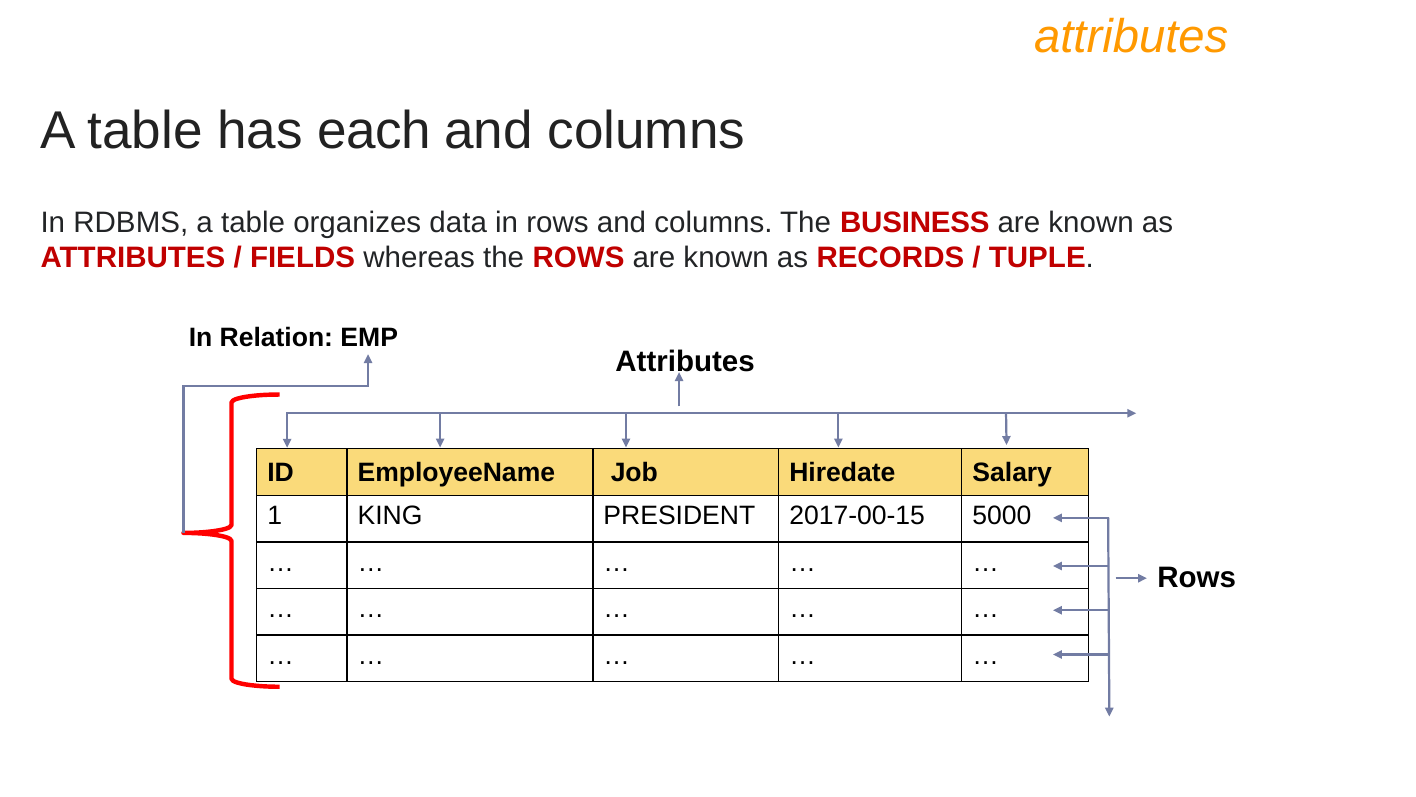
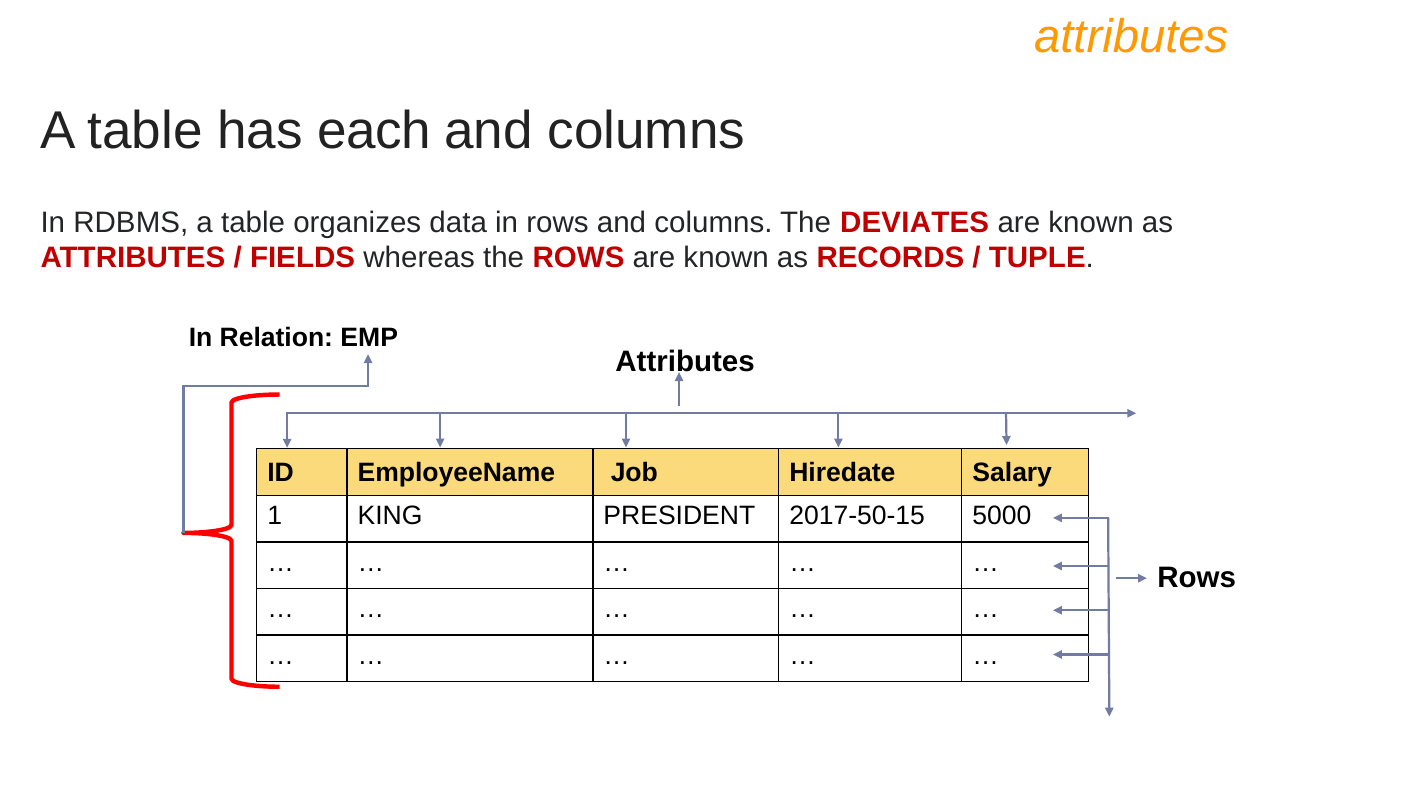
BUSINESS: BUSINESS -> DEVIATES (915, 222)
2017-00-15: 2017-00-15 -> 2017-50-15 (857, 516)
